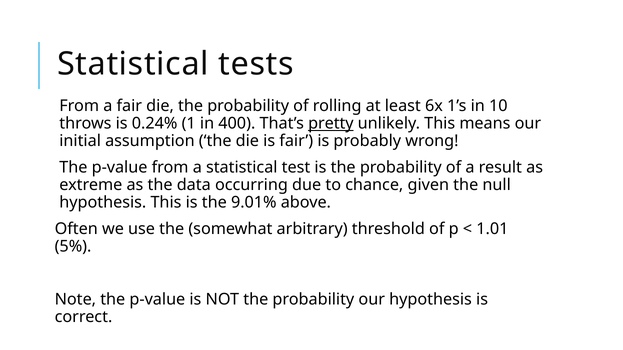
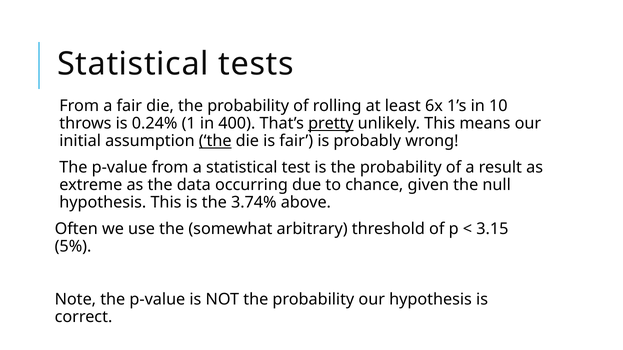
the underline: none -> present (215, 141)
9.01%: 9.01% -> 3.74% (254, 203)
1.01: 1.01 -> 3.15 (492, 229)
